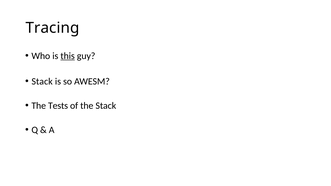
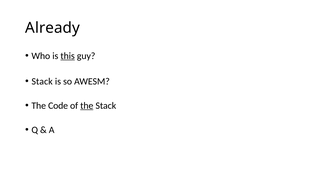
Tracing: Tracing -> Already (53, 28)
Tests: Tests -> Code (58, 106)
the underline: none -> present (87, 106)
